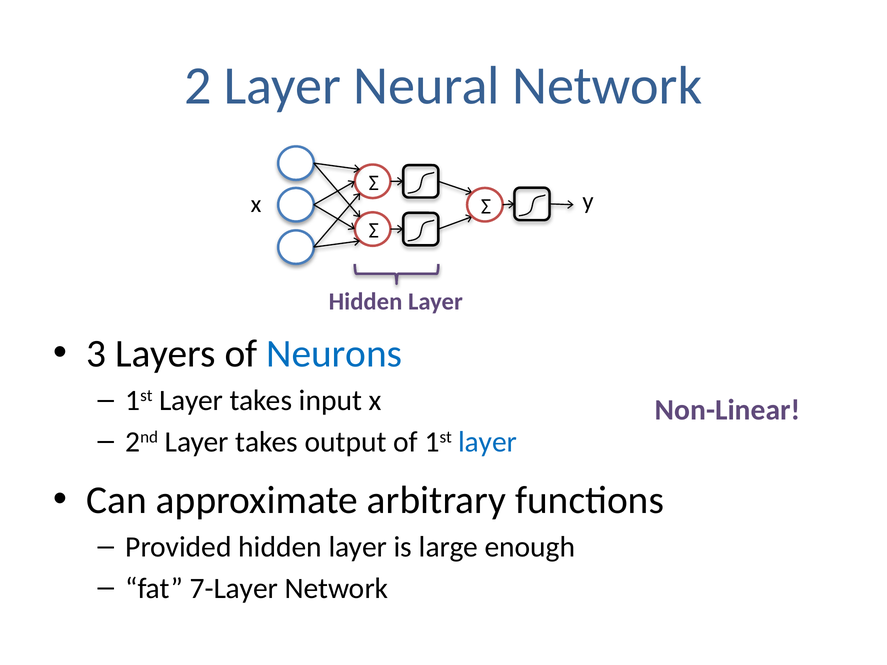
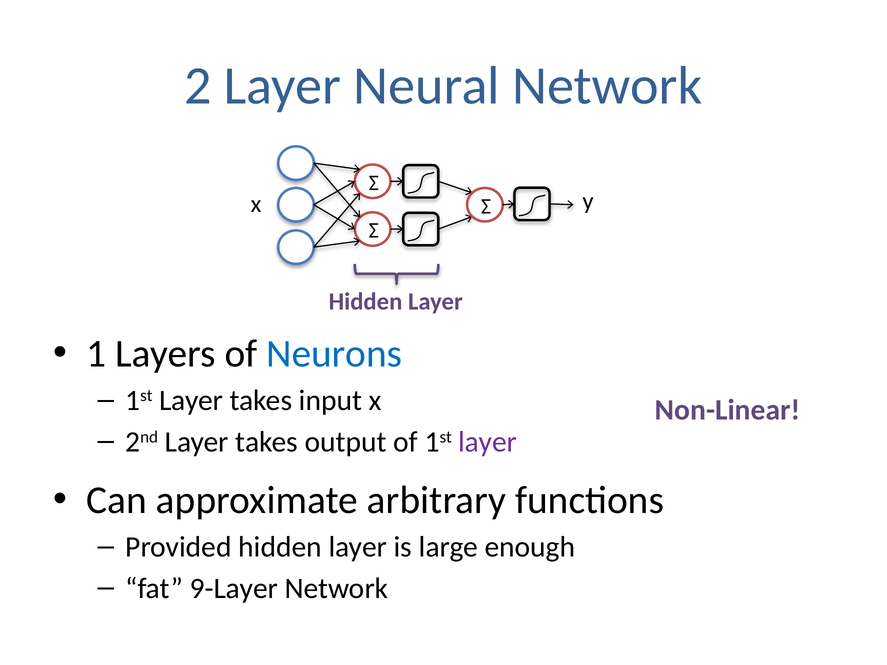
3: 3 -> 1 (96, 354)
layer colour: blue -> purple (488, 442)
7-Layer: 7-Layer -> 9-Layer (234, 589)
